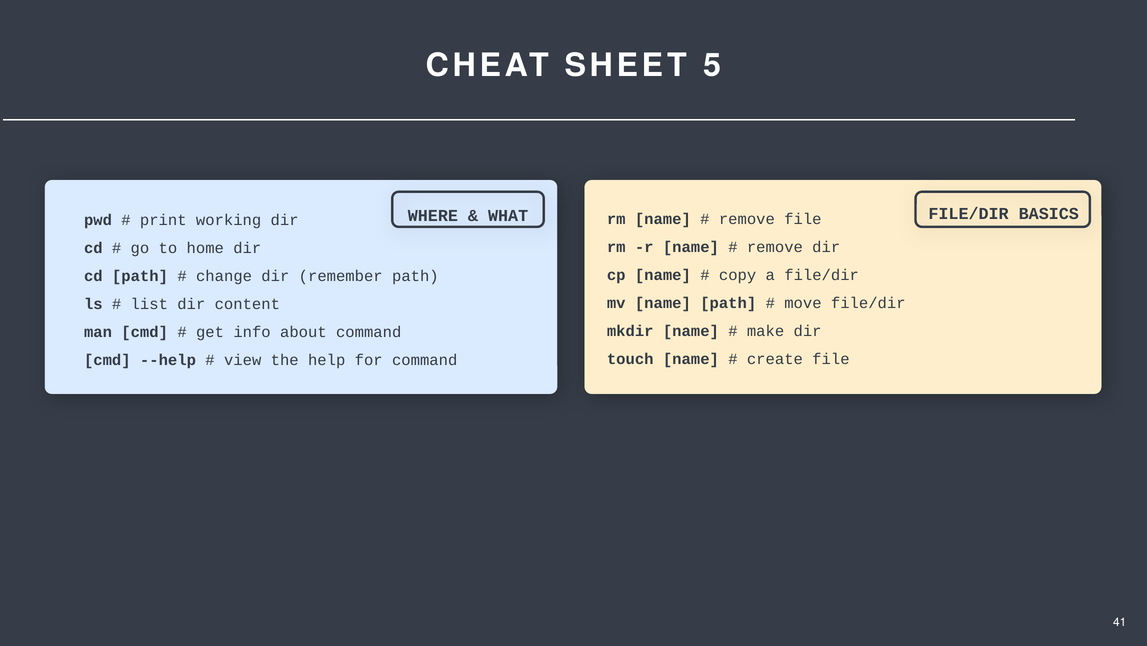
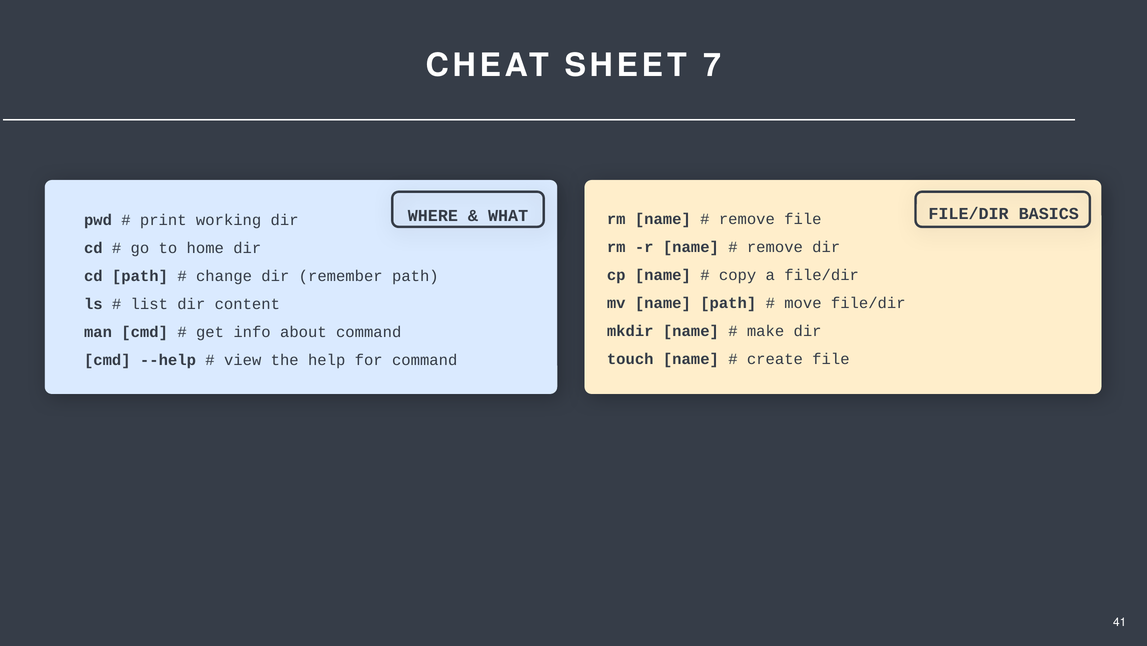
5: 5 -> 7 (712, 65)
